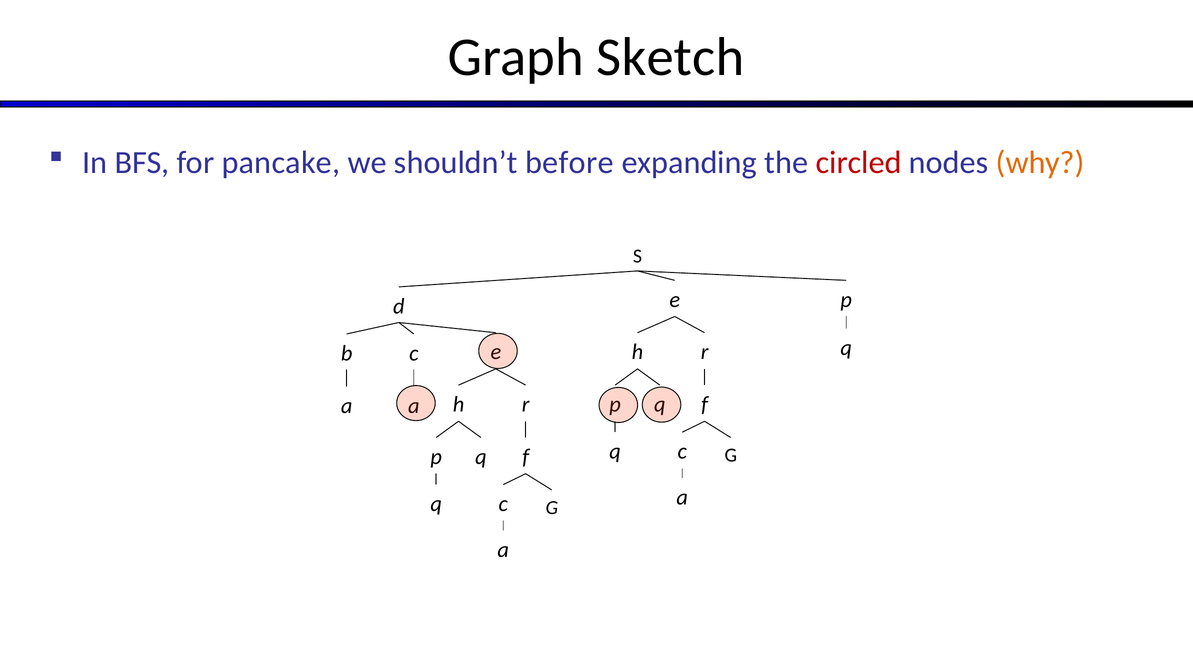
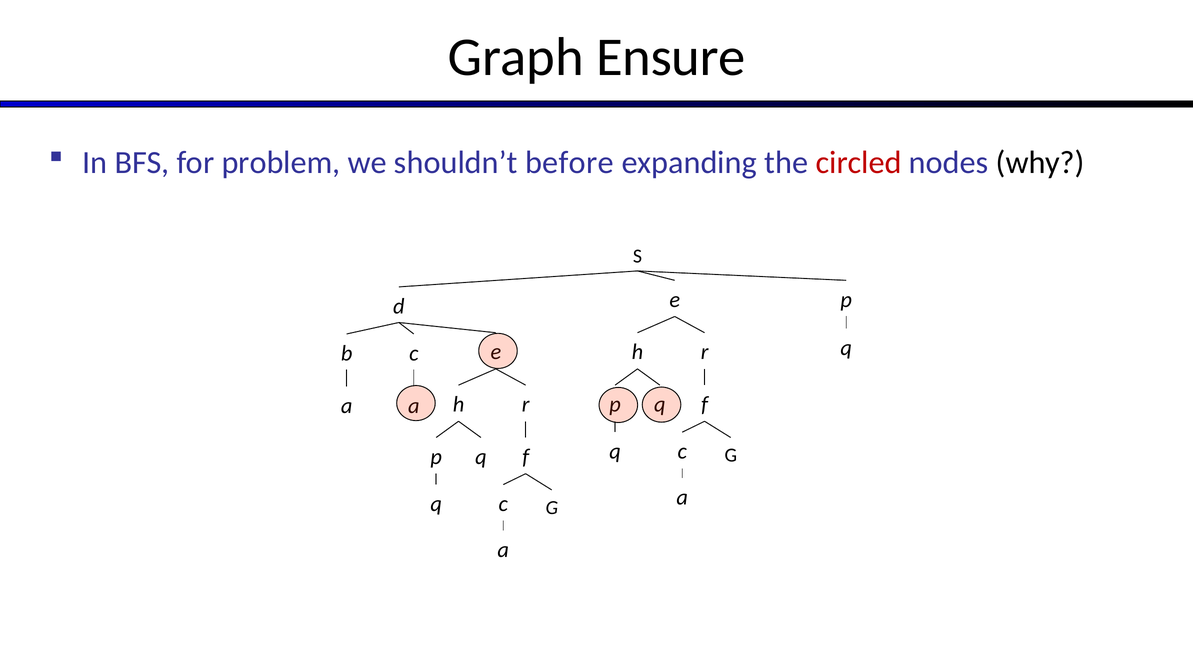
Sketch: Sketch -> Ensure (671, 57)
pancake: pancake -> problem (281, 163)
why colour: orange -> black (1040, 163)
